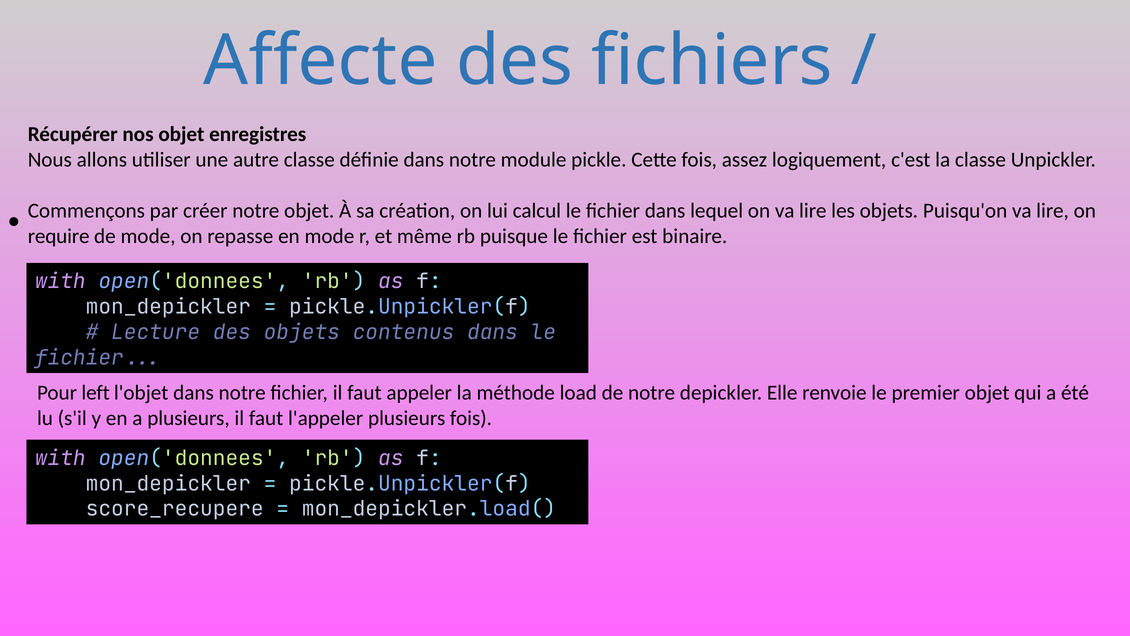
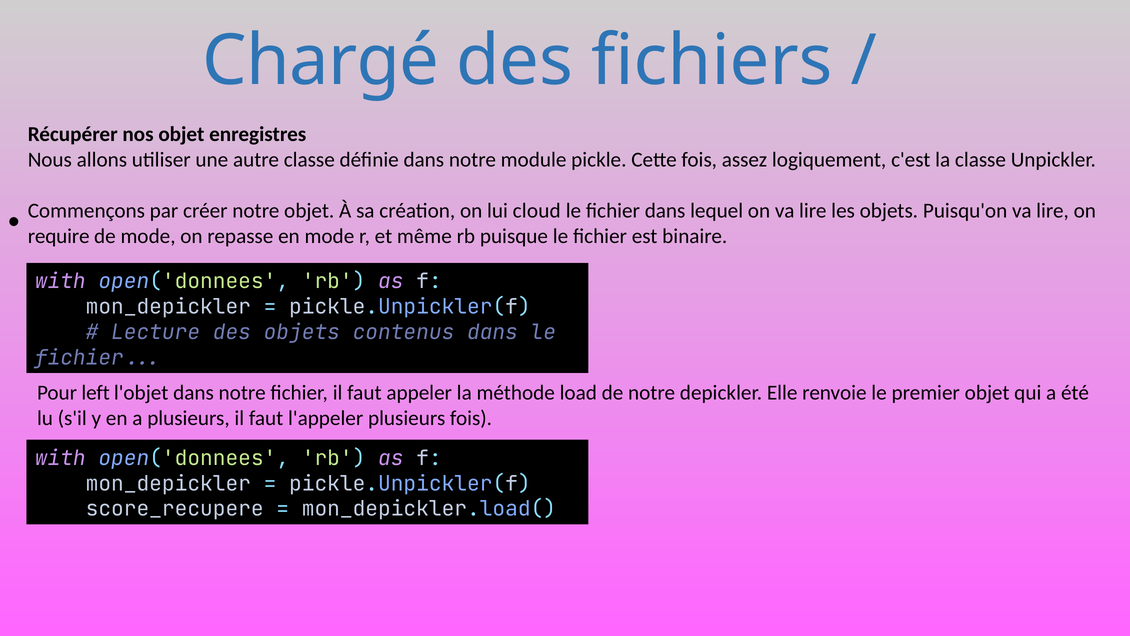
Affecte: Affecte -> Chargé (321, 61)
calcul: calcul -> cloud (537, 211)
